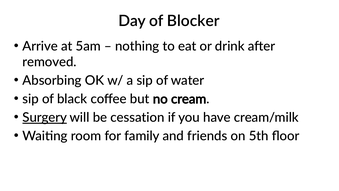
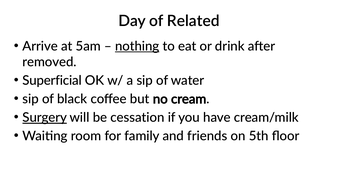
Blocker: Blocker -> Related (193, 21)
nothing underline: none -> present (137, 46)
Absorbing: Absorbing -> Superficial (52, 80)
